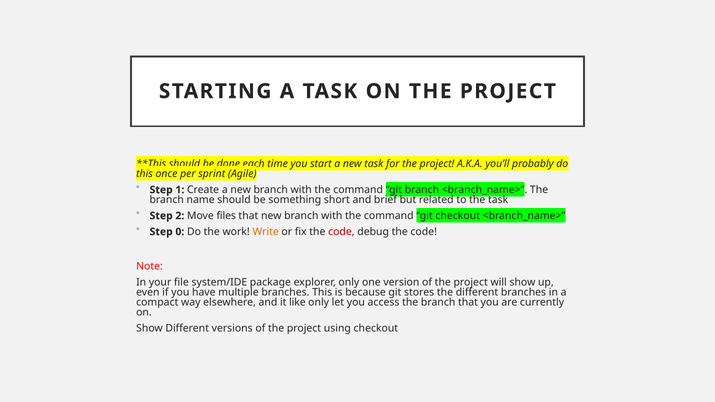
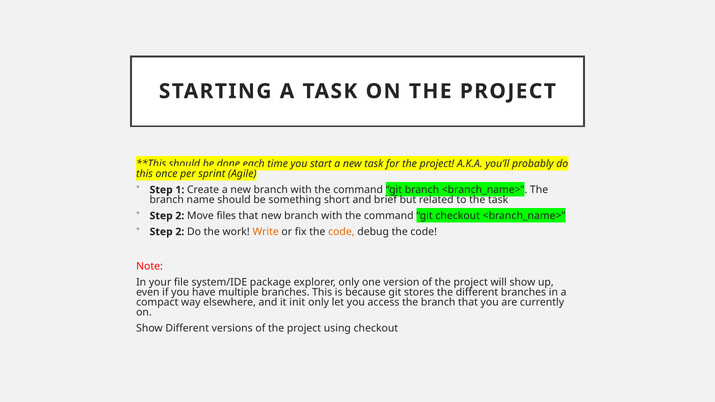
0: 0 -> 2 (180, 232)
code colour: red -> orange (341, 232)
like: like -> init (297, 302)
